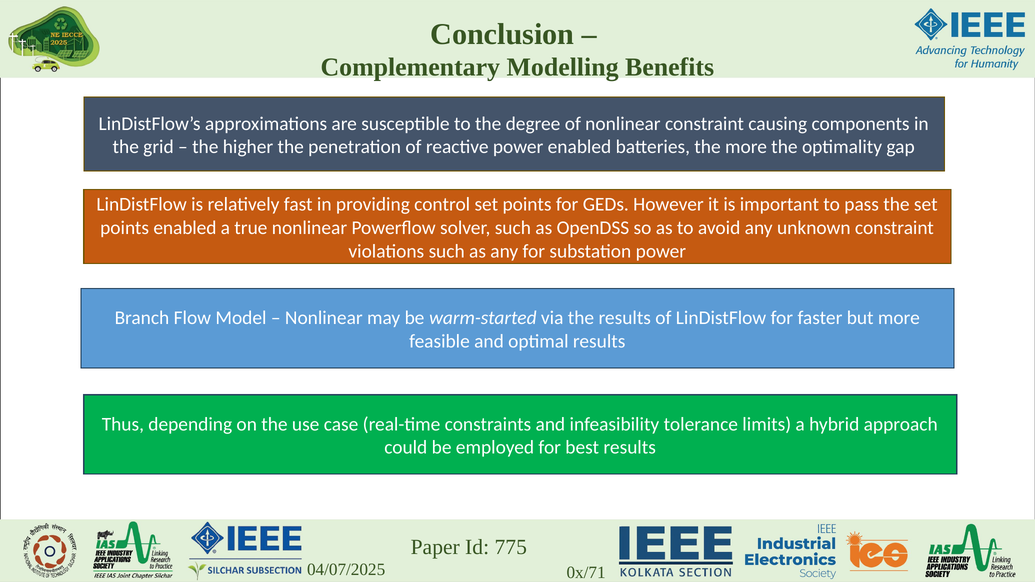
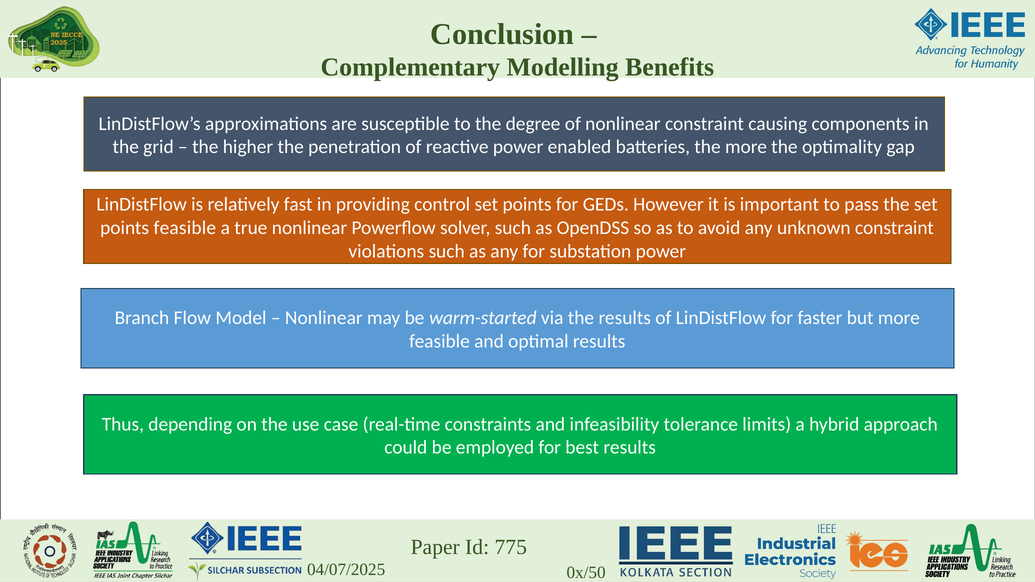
points enabled: enabled -> feasible (185, 228)
0x/71: 0x/71 -> 0x/50 (586, 573)
